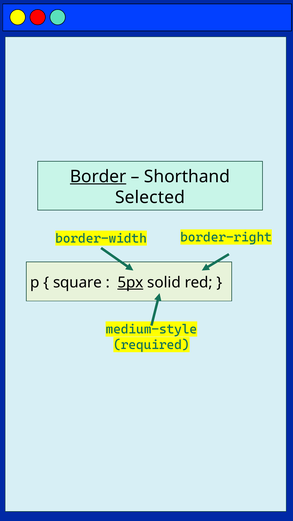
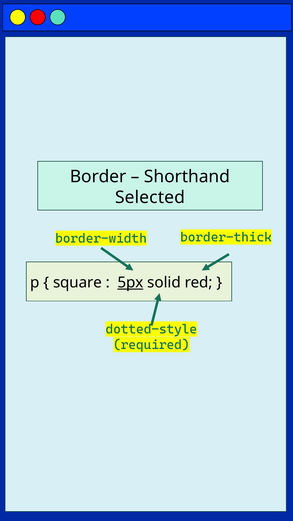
Border underline: present -> none (98, 176)
border-right: border-right -> border-thick (226, 237)
medium-style: medium-style -> dotted-style (151, 329)
